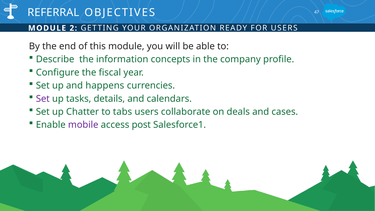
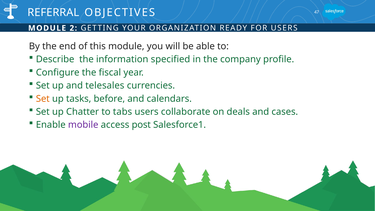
concepts: concepts -> specified (170, 59)
happens: happens -> telesales (105, 86)
Set colour: purple -> orange (43, 99)
details: details -> before (109, 99)
